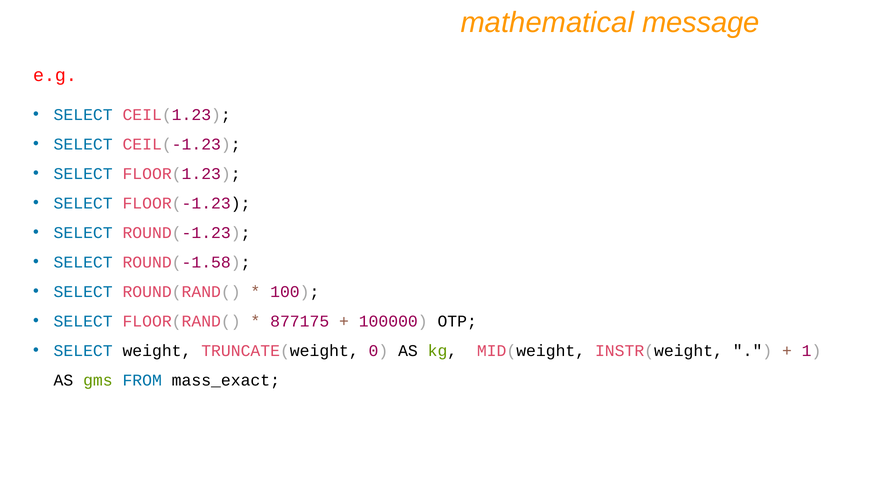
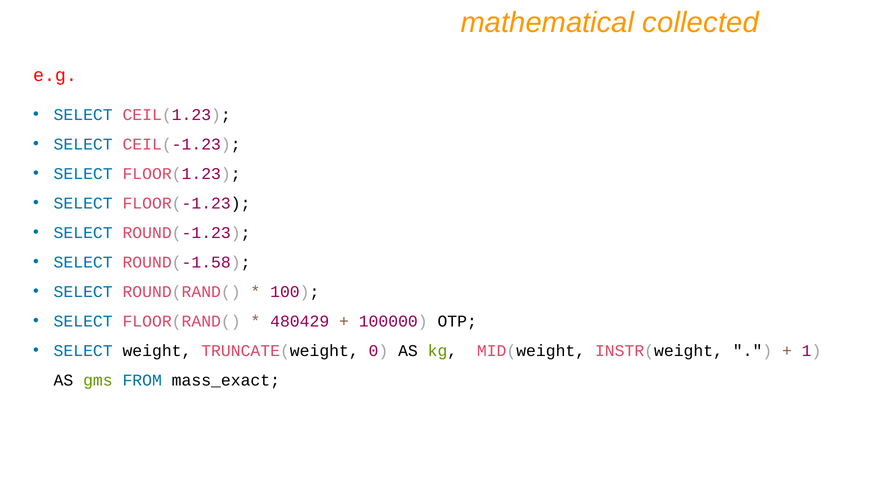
message: message -> collected (701, 23)
877175: 877175 -> 480429 (300, 321)
